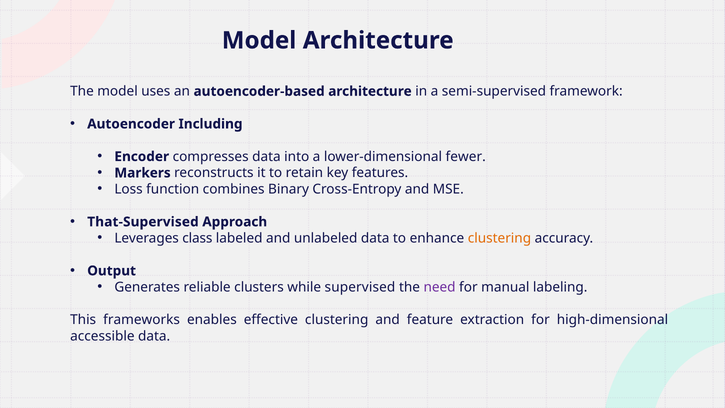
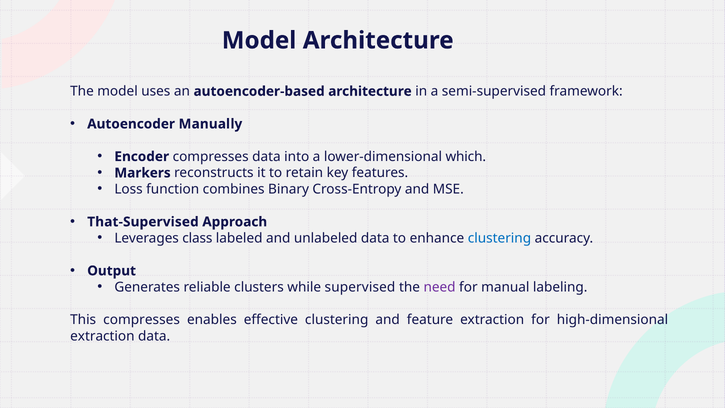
Including: Including -> Manually (210, 124)
fewer: fewer -> which (466, 157)
clustering colour: orange -> blue (499, 238)
This frameworks: frameworks -> compresses (142, 320)
accessible: accessible -> extraction (102, 336)
